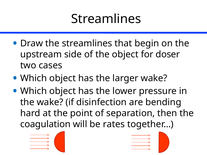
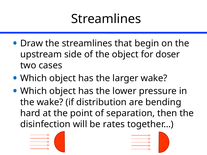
disinfection: disinfection -> distribution (101, 102)
coagulation: coagulation -> disinfection (45, 124)
